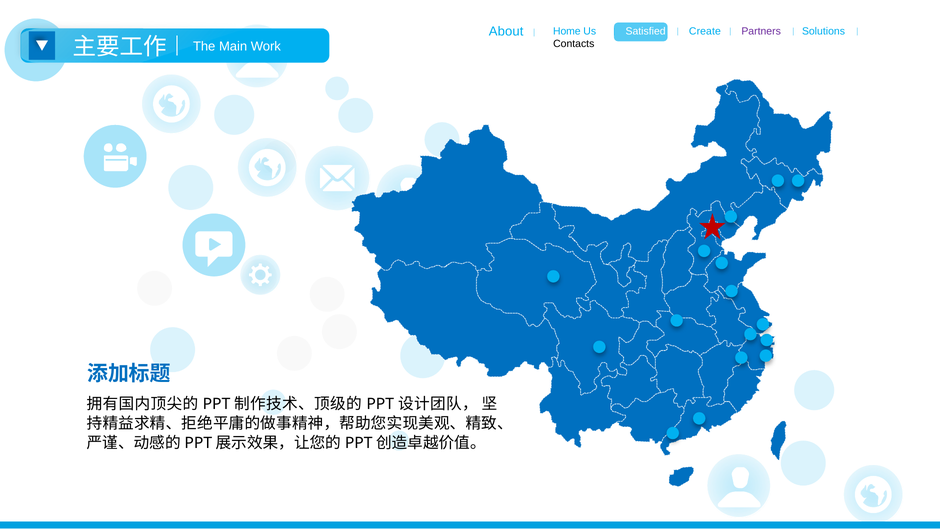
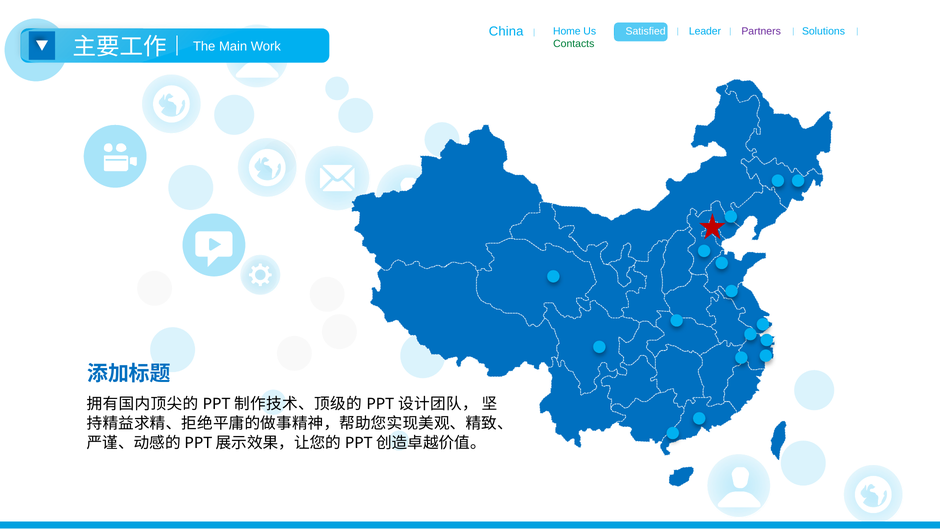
About: About -> China (506, 31)
Create: Create -> Leader (705, 31)
Contacts colour: black -> green (574, 44)
